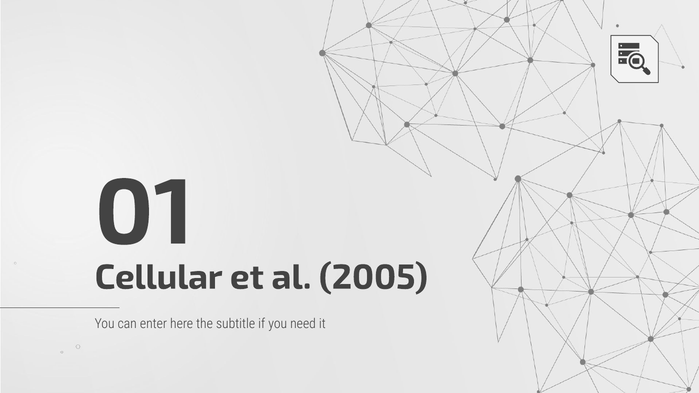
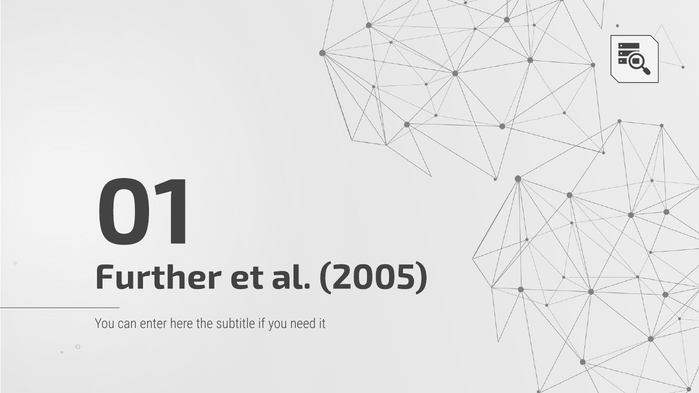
Cellular: Cellular -> Further (158, 277)
